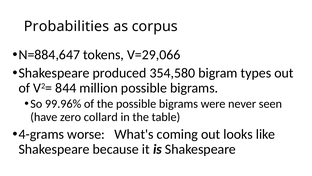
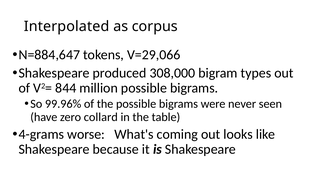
Probabilities: Probabilities -> Interpolated (67, 26)
354,580: 354,580 -> 308,000 (172, 73)
